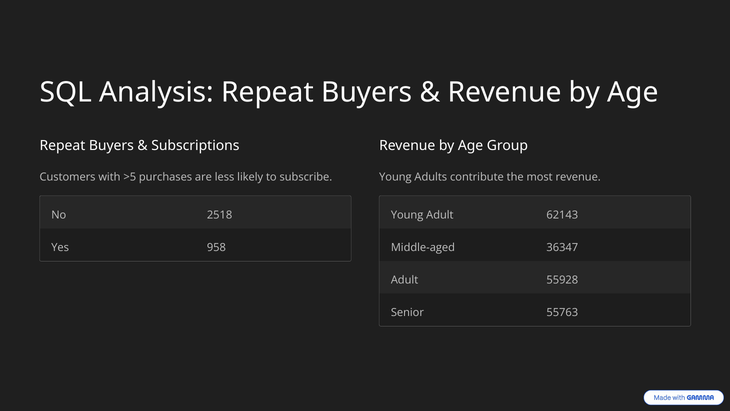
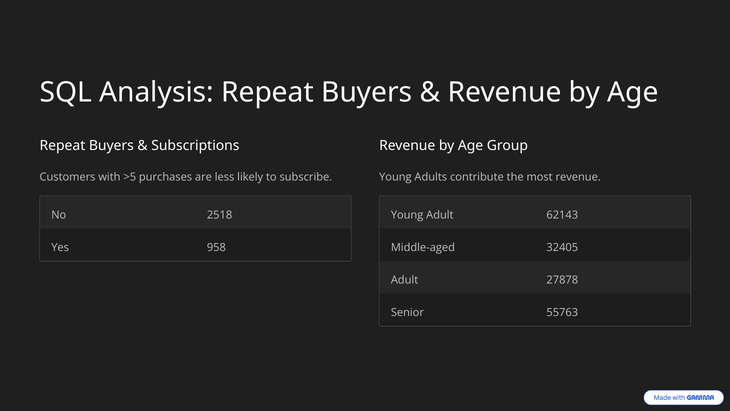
36347: 36347 -> 32405 (562, 248)
55928: 55928 -> 27878 (562, 280)
